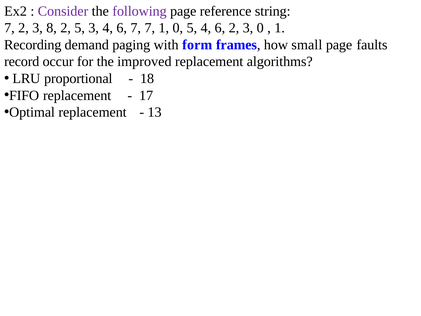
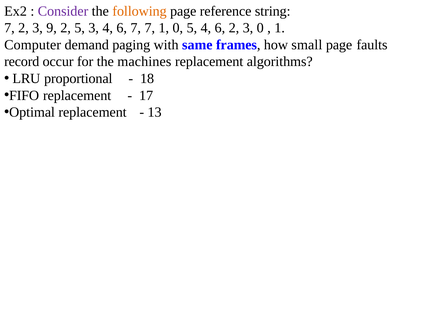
following colour: purple -> orange (140, 11)
8: 8 -> 9 (52, 28)
Recording: Recording -> Computer (33, 45)
form: form -> same (197, 45)
improved: improved -> machines (144, 62)
